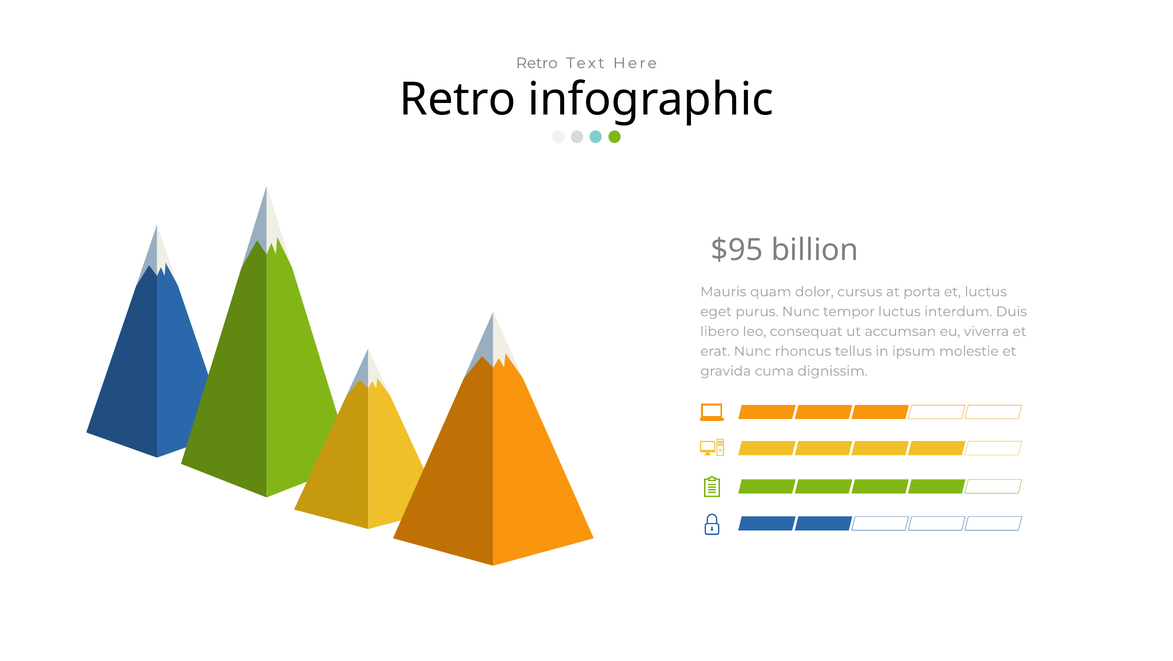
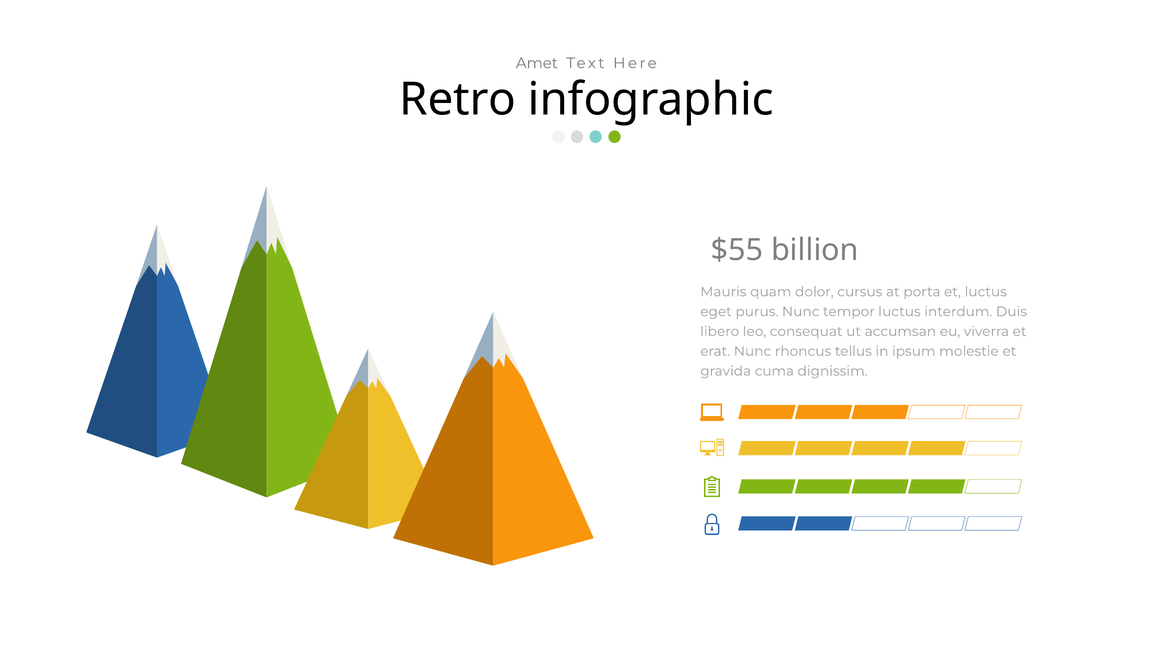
Retro: Retro -> Amet (537, 63)
$95: $95 -> $55 (737, 250)
